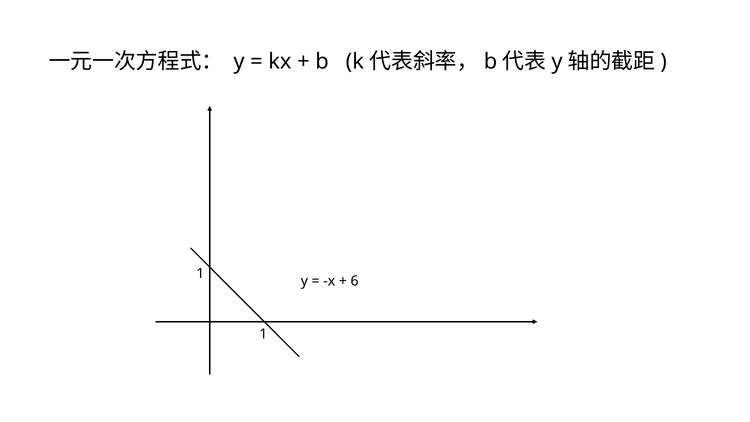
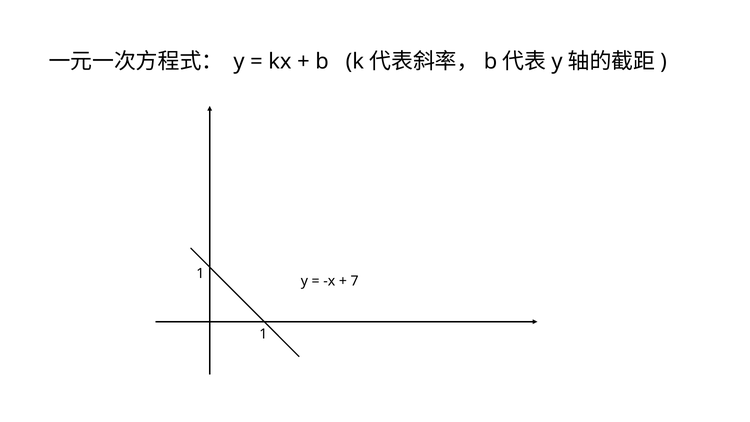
6: 6 -> 7 (355, 281)
